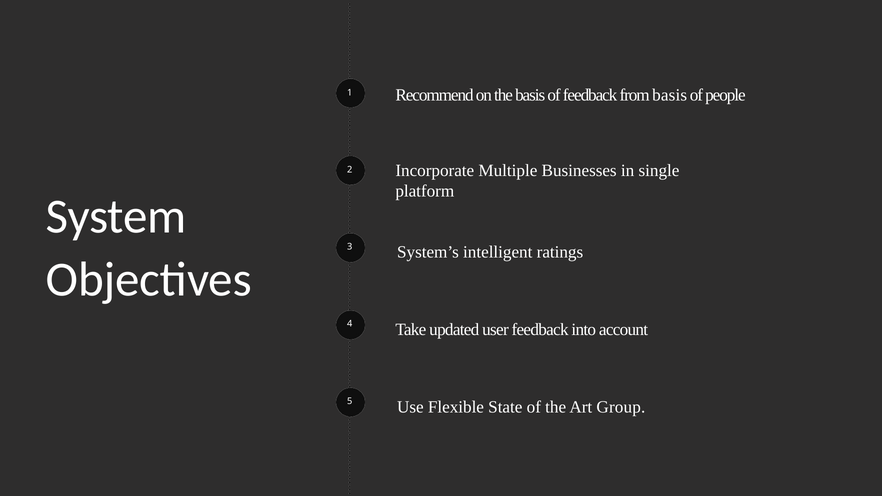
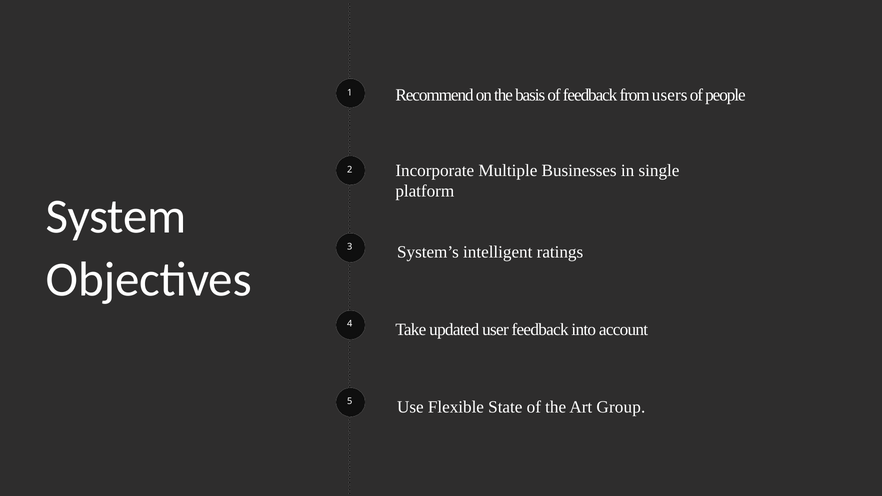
from basis: basis -> users (670, 95)
